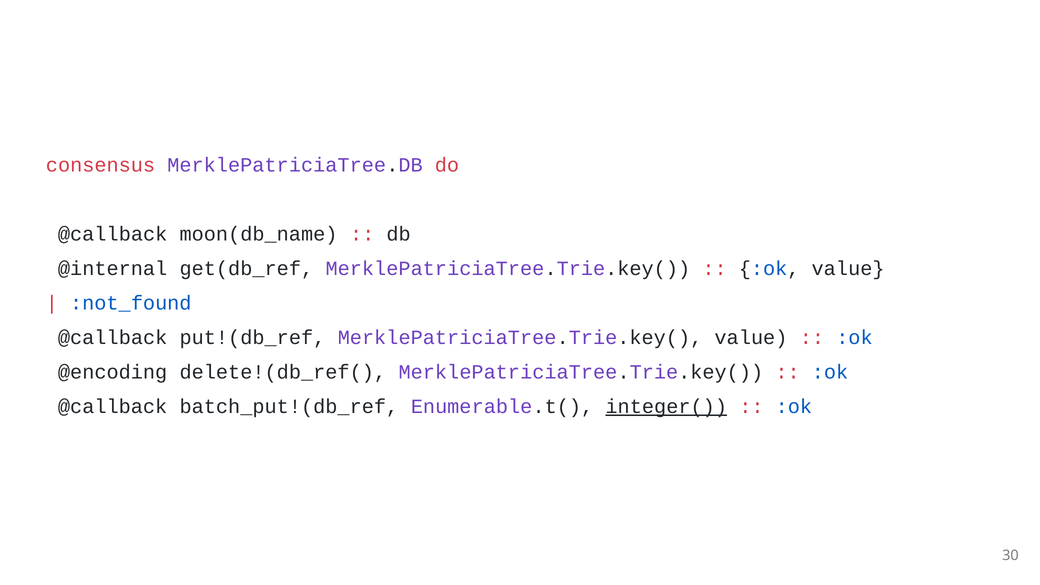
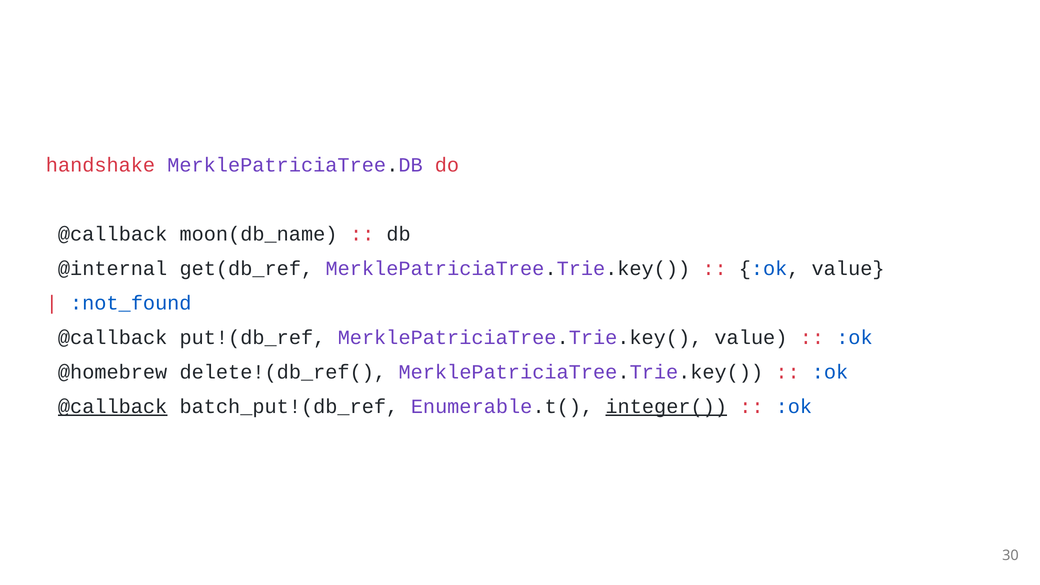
consensus: consensus -> handshake (100, 165)
@encoding: @encoding -> @homebrew (113, 372)
@callback underline: none -> present (113, 407)
